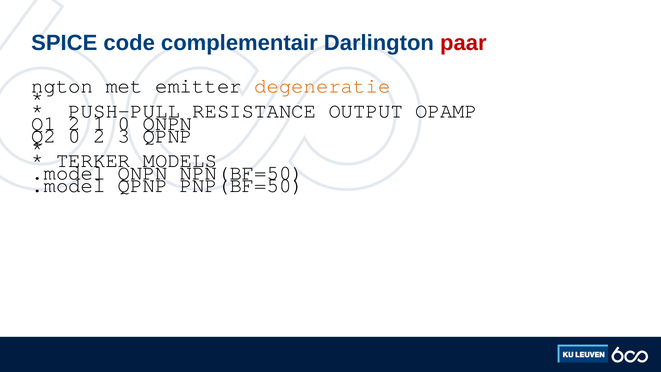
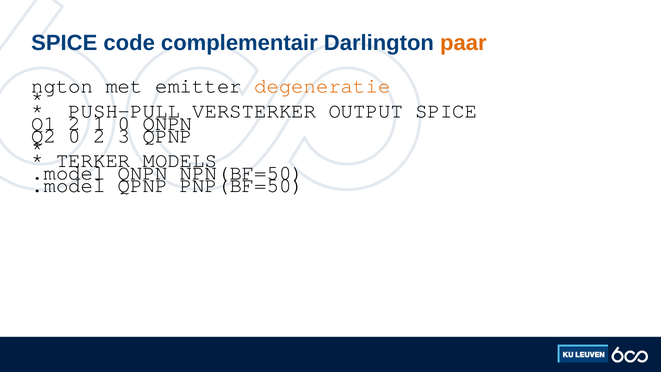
paar colour: red -> orange (463, 43)
RESISTANCE: RESISTANCE -> VERSTERKER (254, 111)
OUTPUT OPAMP: OPAMP -> SPICE (446, 111)
